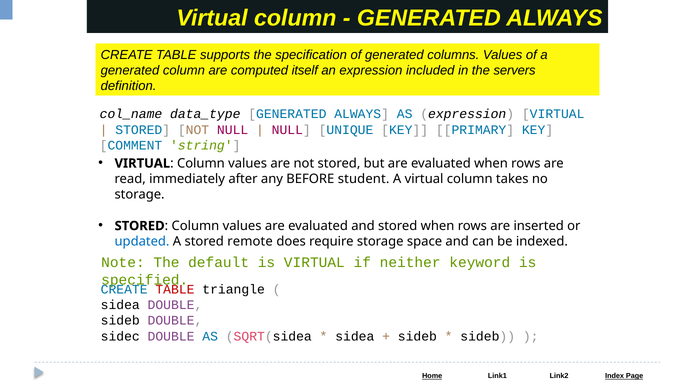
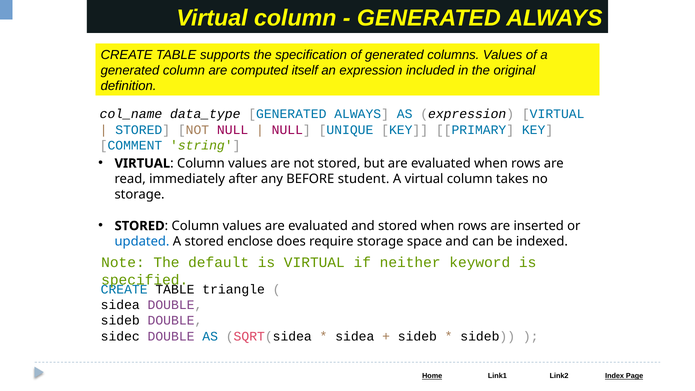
servers: servers -> original (515, 70)
remote: remote -> enclose (250, 241)
TABLE colour: red -> black (175, 289)
